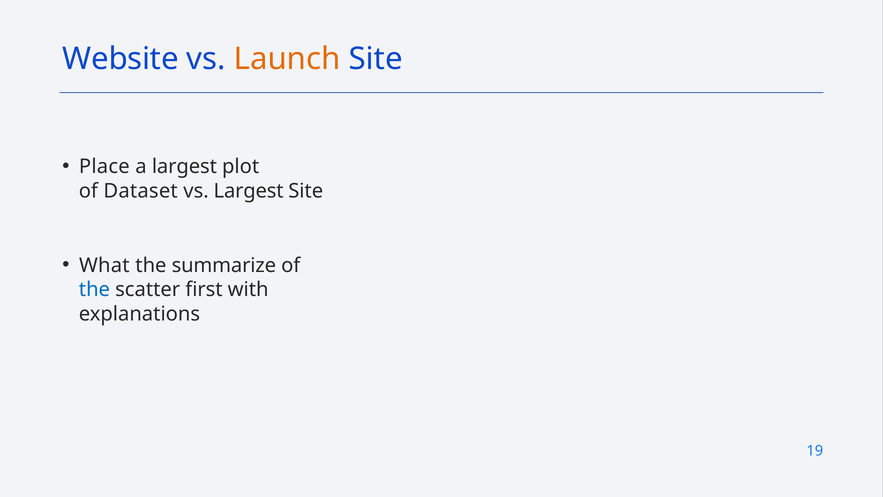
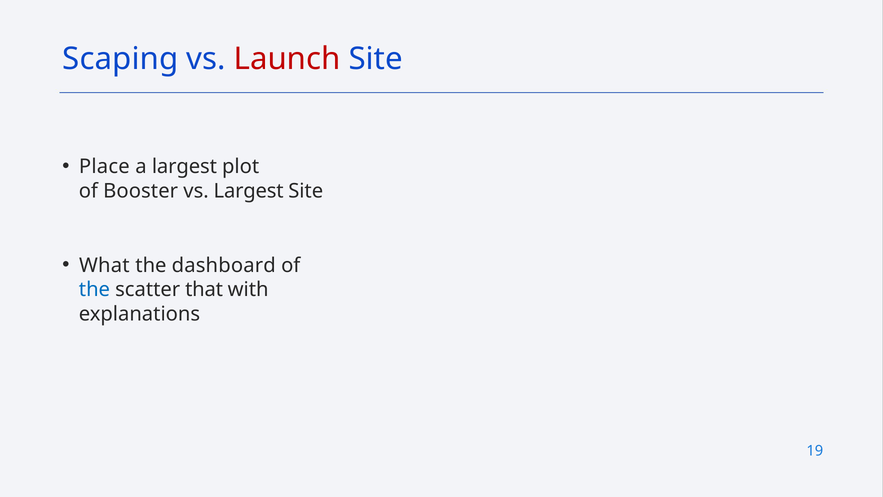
Website: Website -> Scaping (120, 59)
Launch colour: orange -> red (287, 59)
Dataset: Dataset -> Booster (141, 191)
summarize: summarize -> dashboard (224, 265)
first: first -> that (204, 289)
